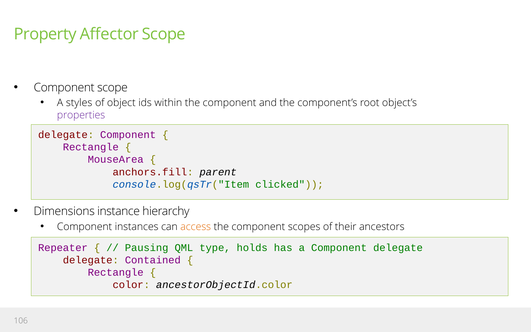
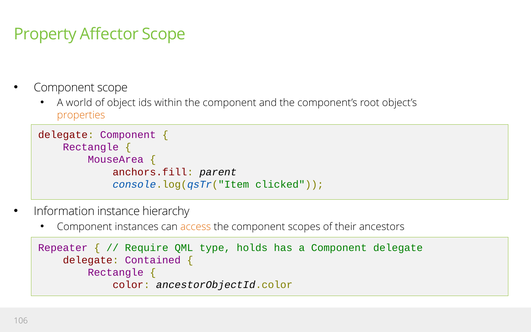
styles: styles -> world (79, 103)
properties colour: purple -> orange (81, 115)
Dimensions: Dimensions -> Information (64, 211)
Pausing: Pausing -> Require (147, 248)
